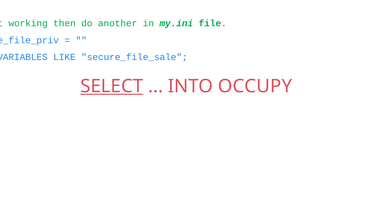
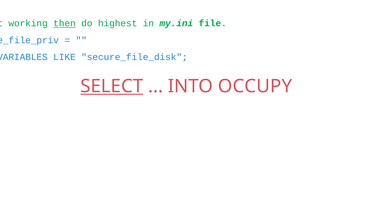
then underline: none -> present (64, 23)
another: another -> highest (118, 23)
secure_file_sale: secure_file_sale -> secure_file_disk (134, 57)
